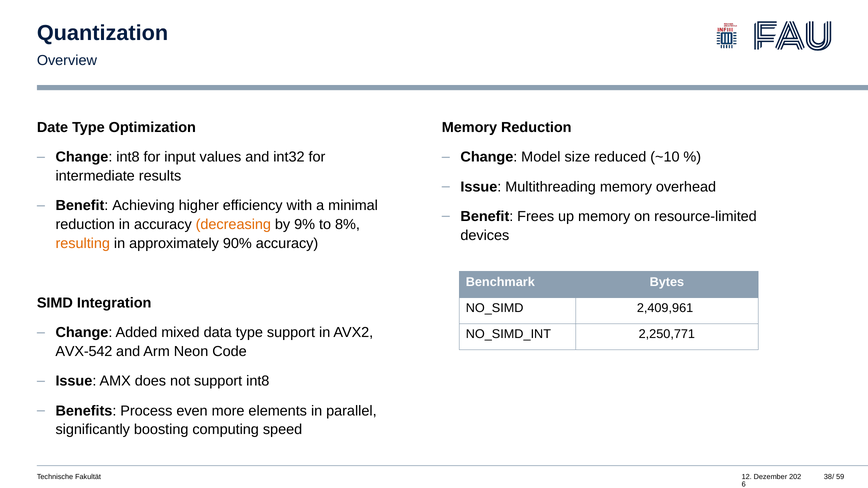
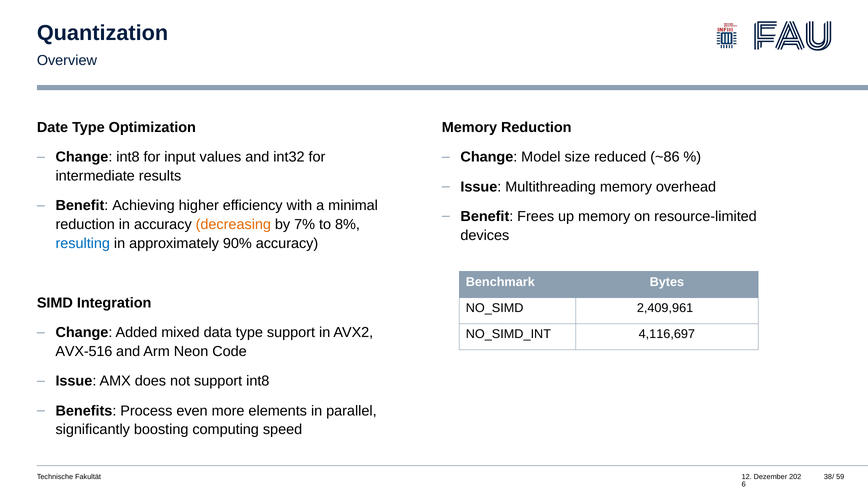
~10: ~10 -> ~86 (665, 157)
9%: 9% -> 7% (305, 225)
resulting colour: orange -> blue (83, 244)
2,250,771: 2,250,771 -> 4,116,697 (667, 334)
AVX-542: AVX-542 -> AVX-516 (84, 352)
